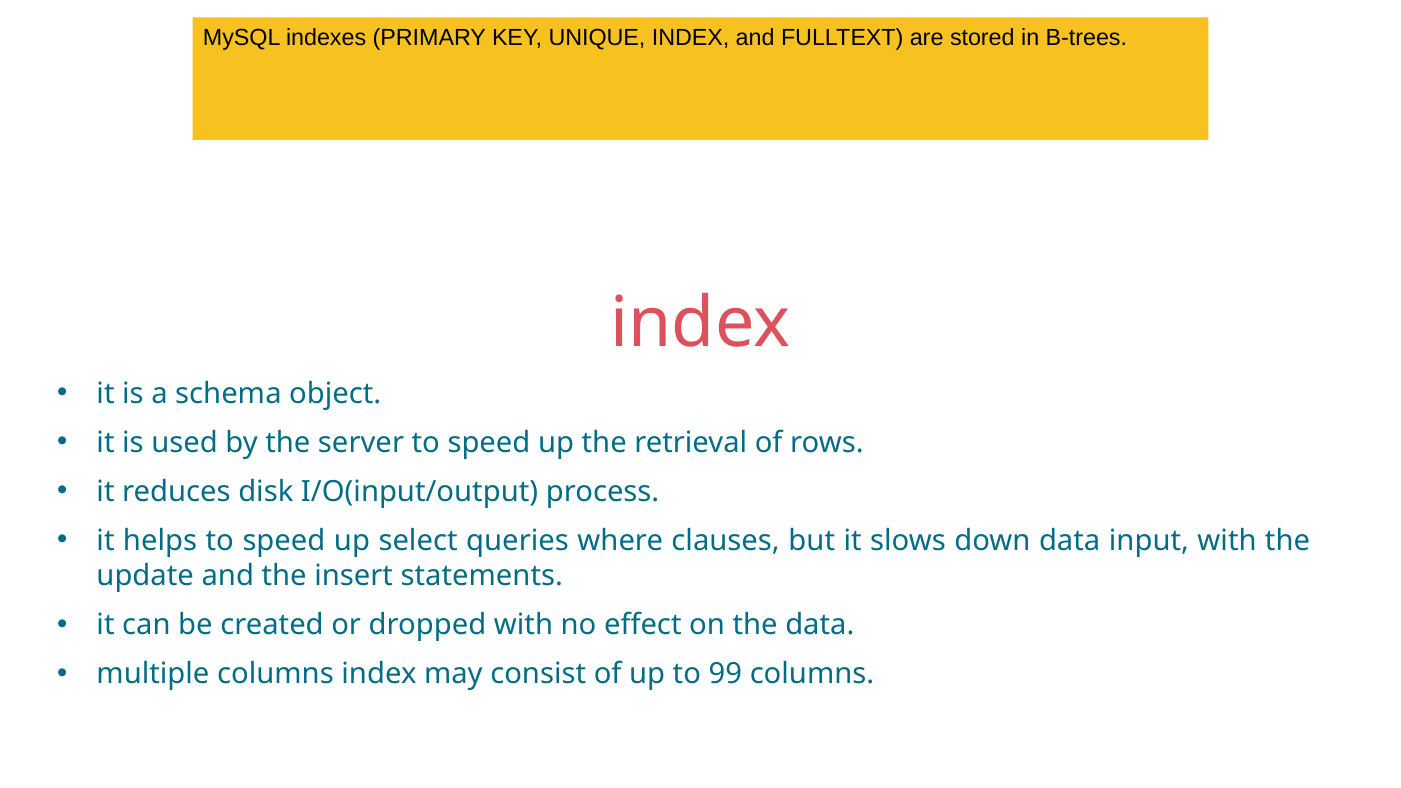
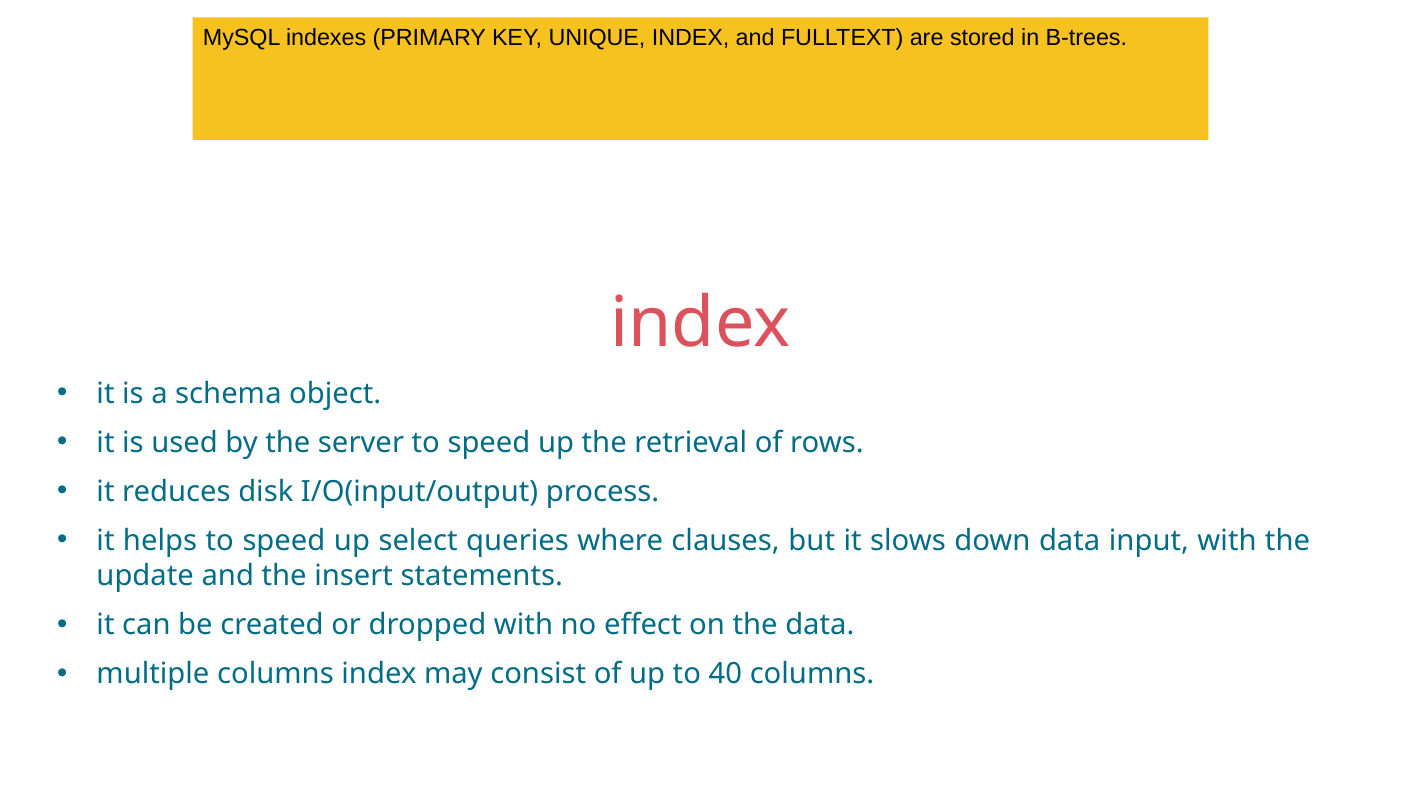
99: 99 -> 40 (725, 674)
